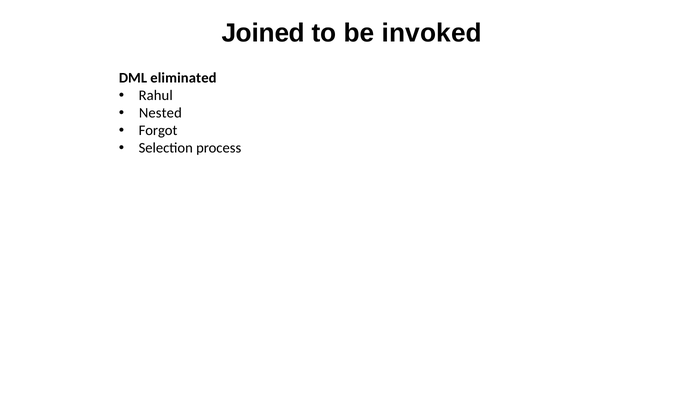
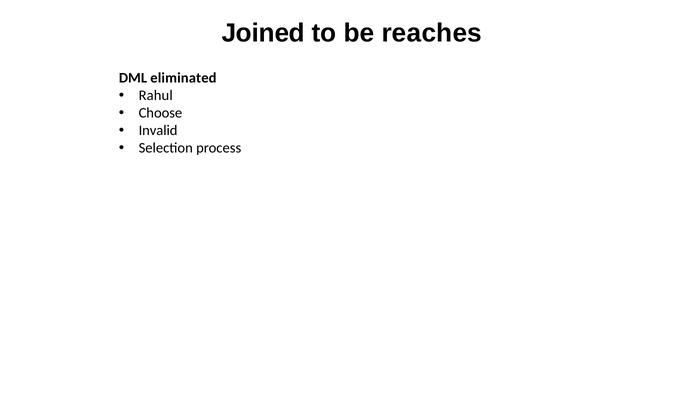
invoked: invoked -> reaches (432, 33)
Nested: Nested -> Choose (160, 113)
Forgot: Forgot -> Invalid (158, 131)
